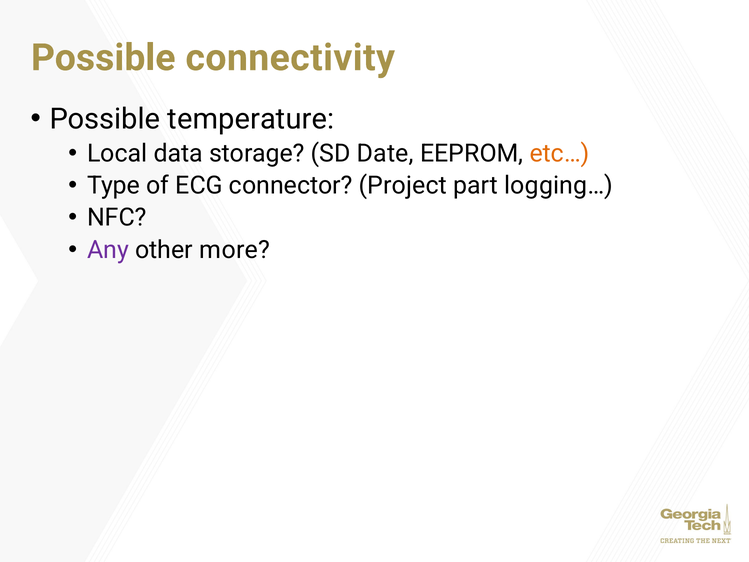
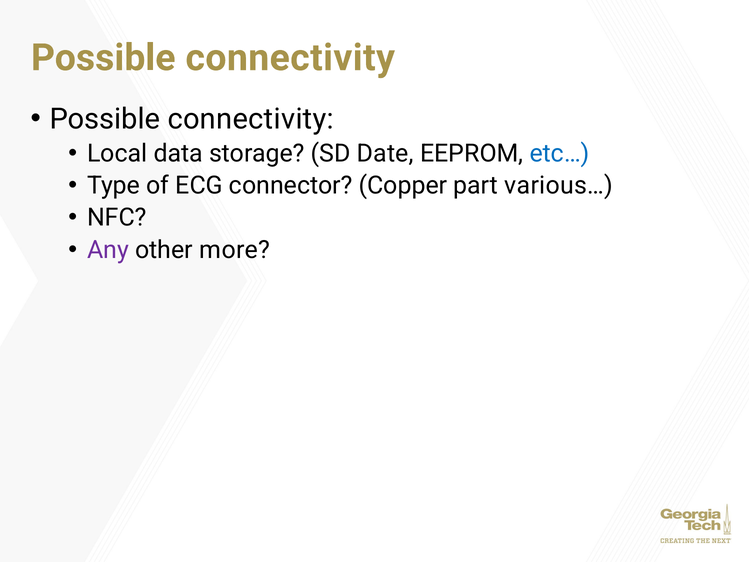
temperature: temperature -> connectivity (251, 119)
etc… colour: orange -> blue (559, 153)
Project: Project -> Copper (403, 185)
logging…: logging… -> various… (559, 185)
